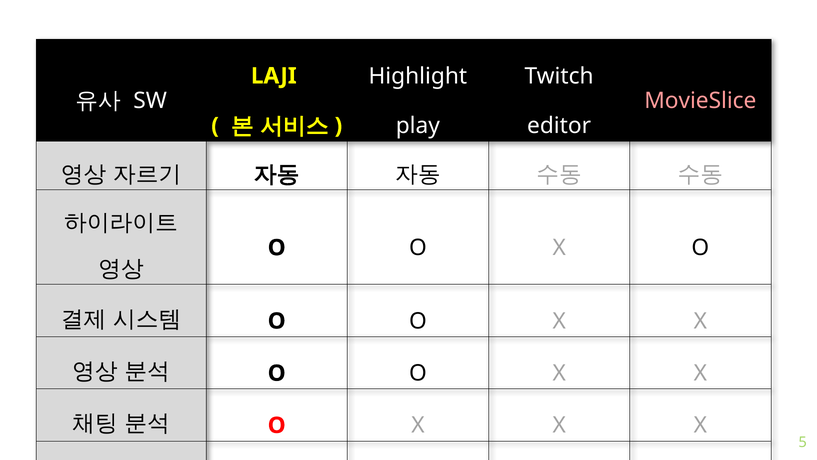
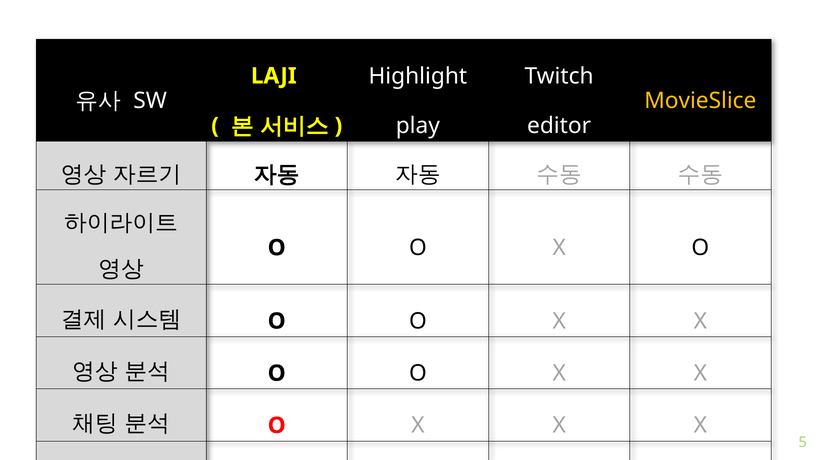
MovieSlice colour: pink -> yellow (700, 101)
